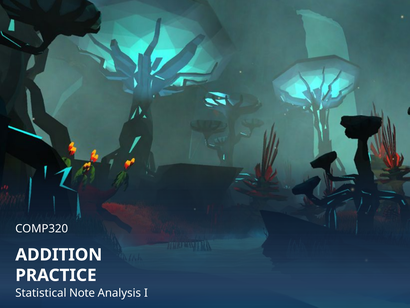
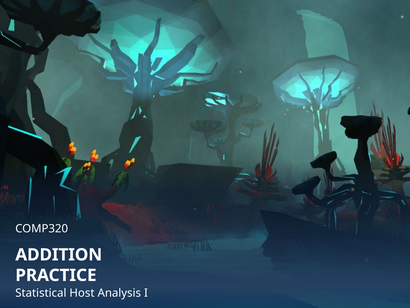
Note: Note -> Host (82, 293)
